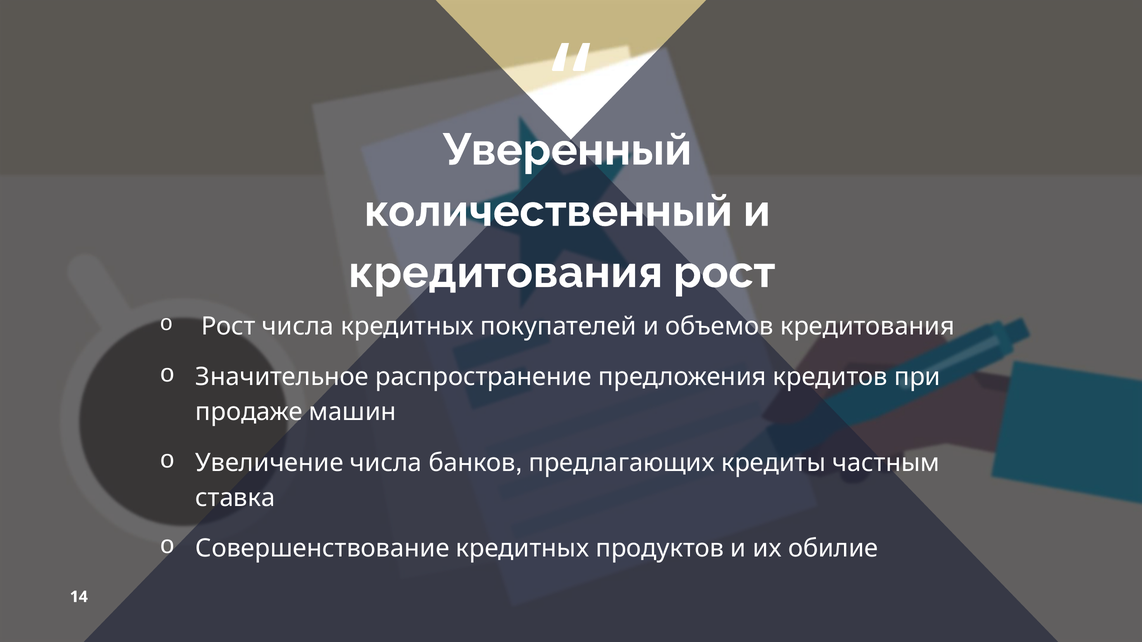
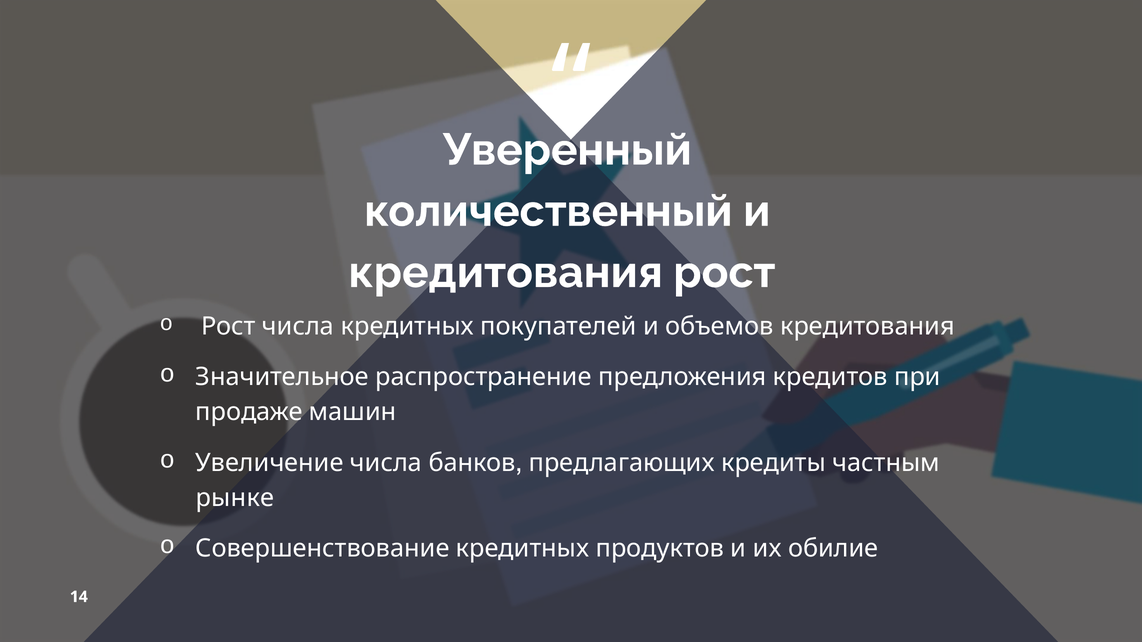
ставка: ставка -> рынке (235, 498)
